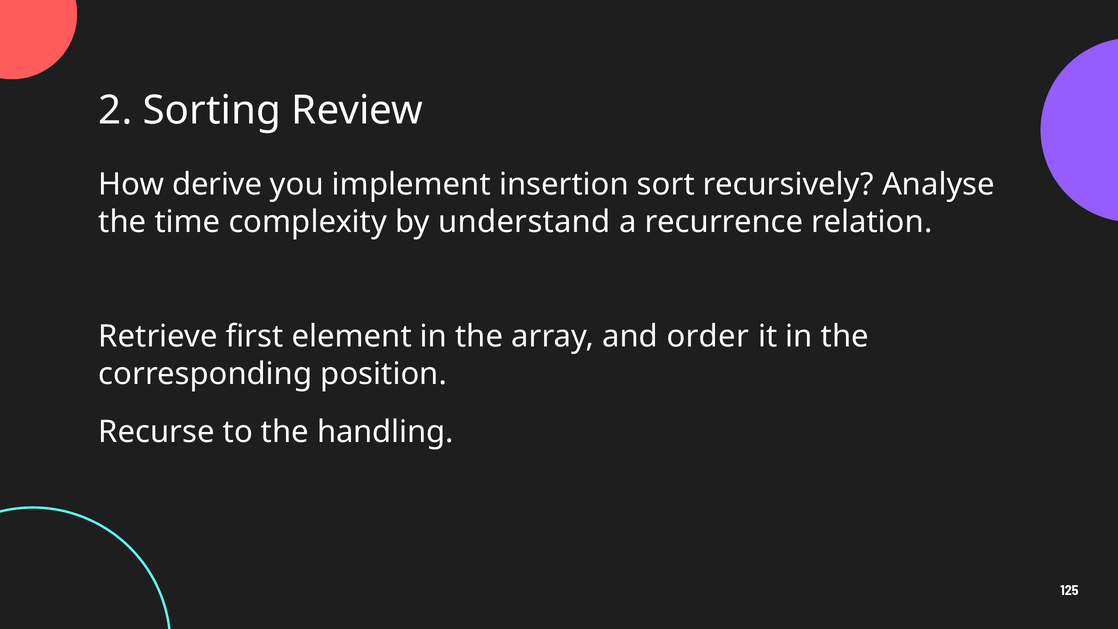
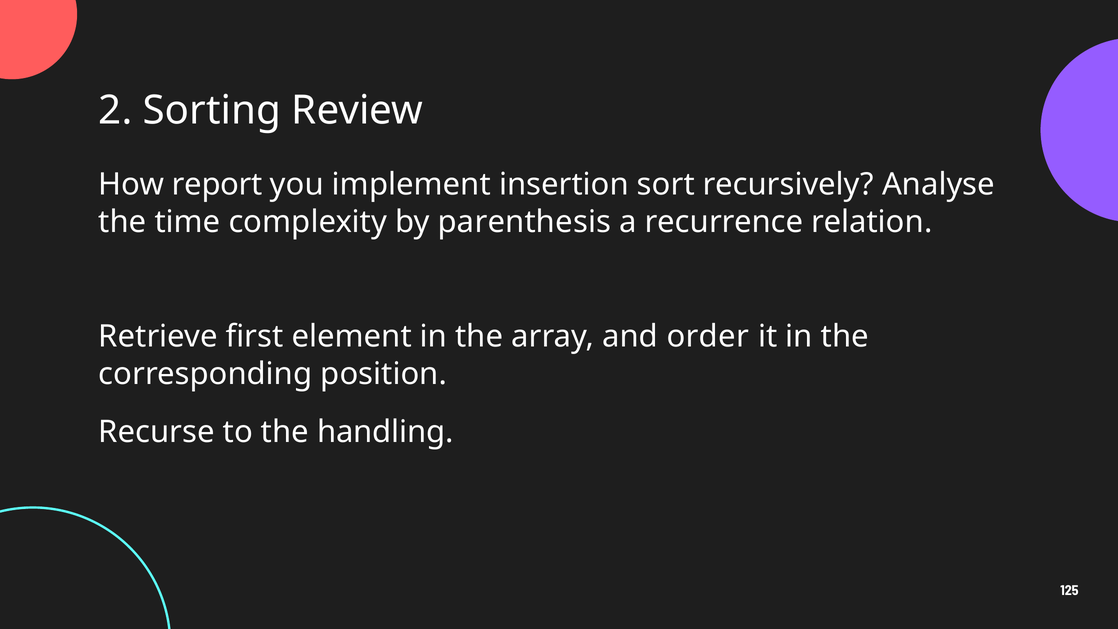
derive: derive -> report (217, 185)
understand: understand -> parenthesis (524, 222)
